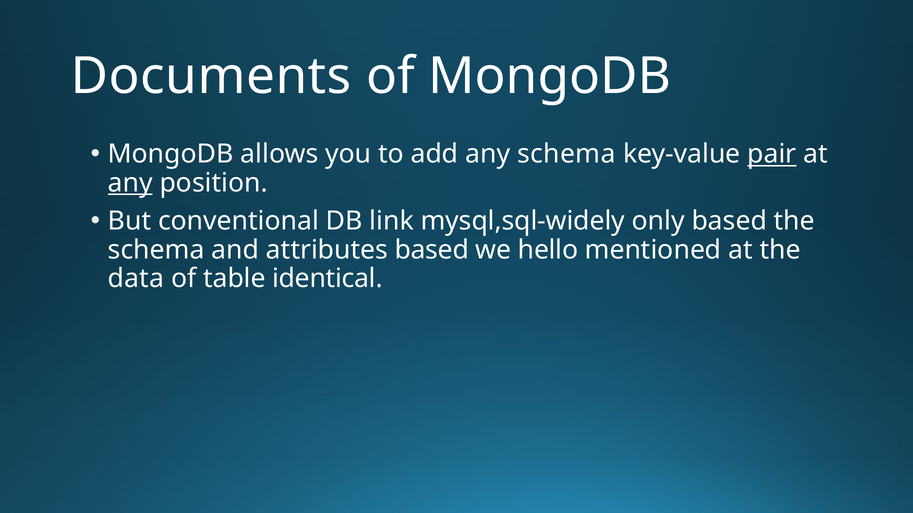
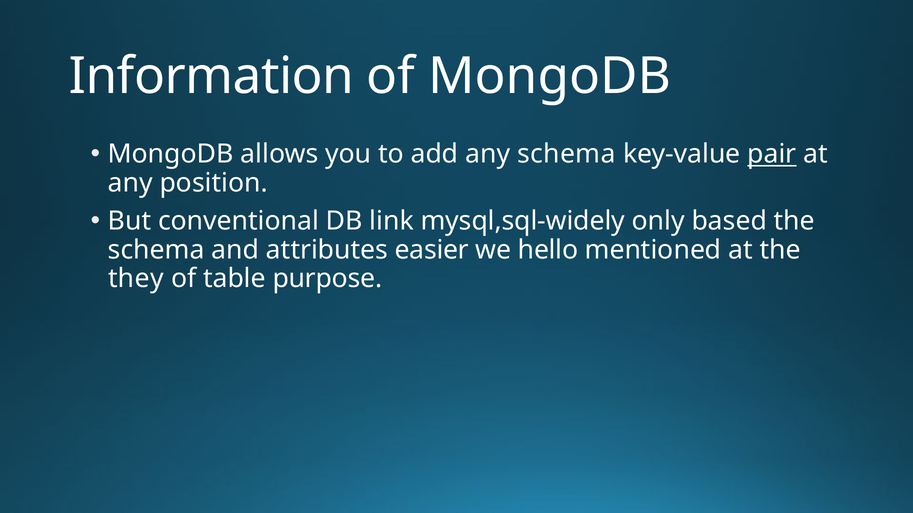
Documents: Documents -> Information (212, 77)
any underline: present -> none (130, 183)
attributes based: based -> easier (432, 250)
data: data -> they (136, 279)
identical: identical -> purpose (327, 279)
